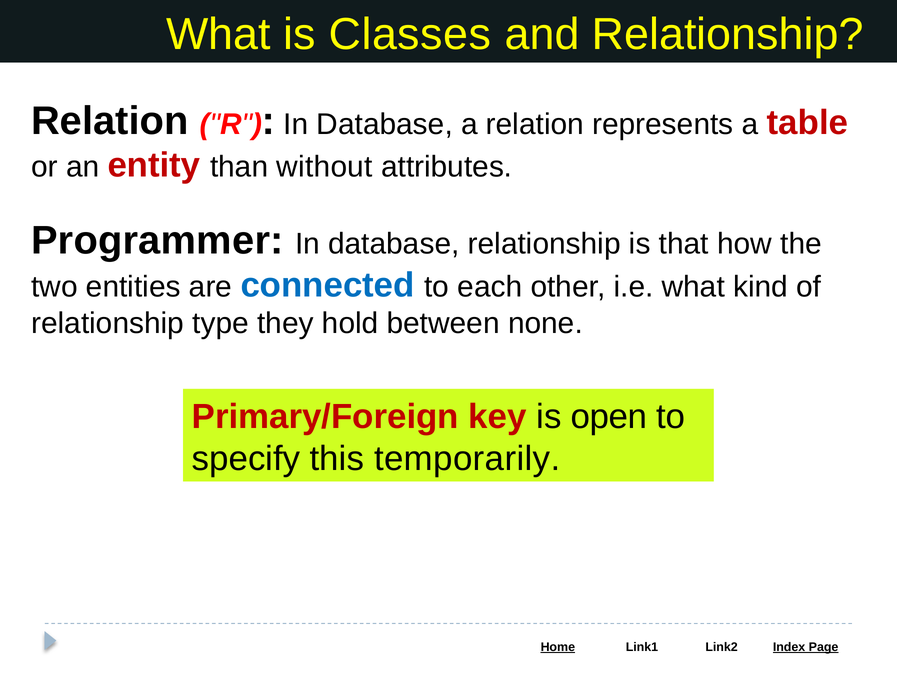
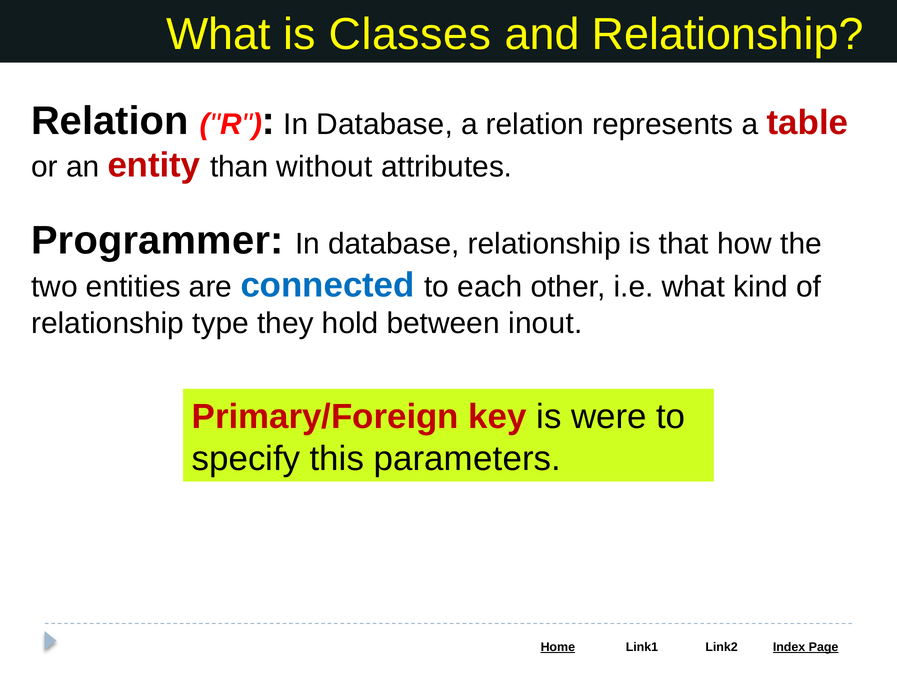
none: none -> inout (545, 324)
open: open -> were (609, 416)
temporarily: temporarily -> parameters (467, 458)
